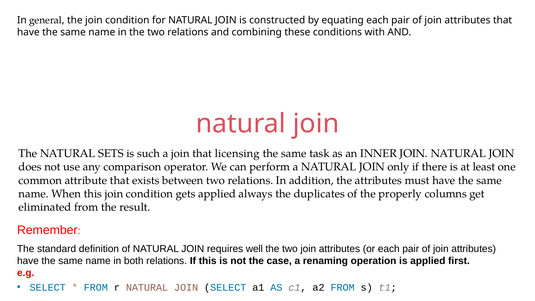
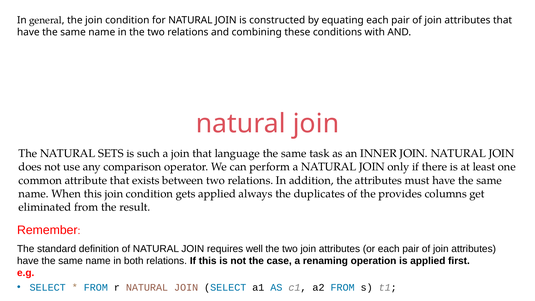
licensing: licensing -> language (237, 154)
properly: properly -> provides (400, 194)
